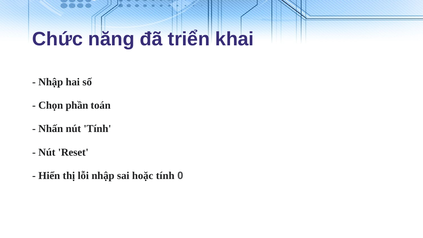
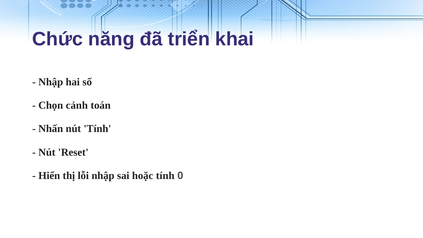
phần: phần -> cảnh (77, 105)
